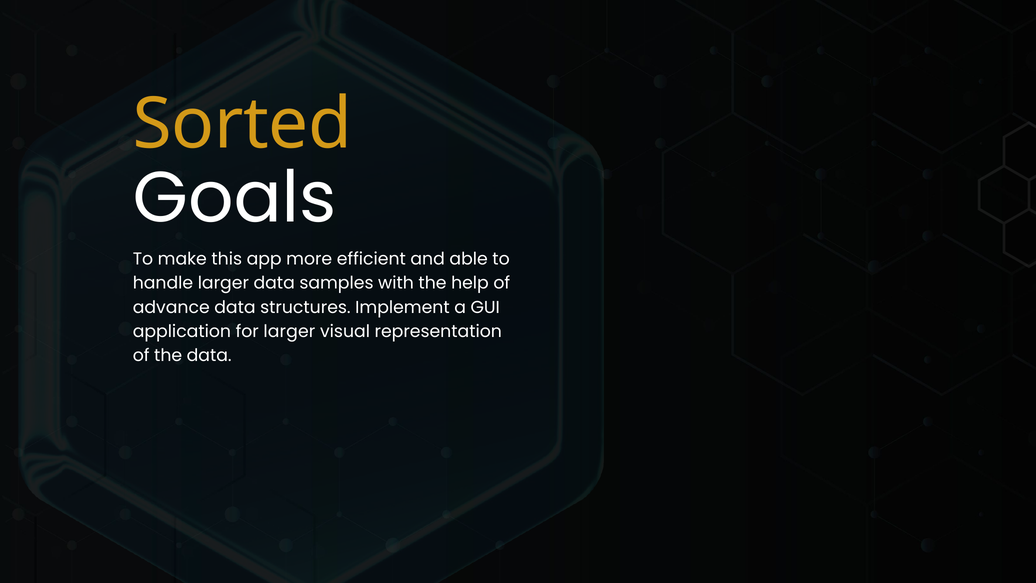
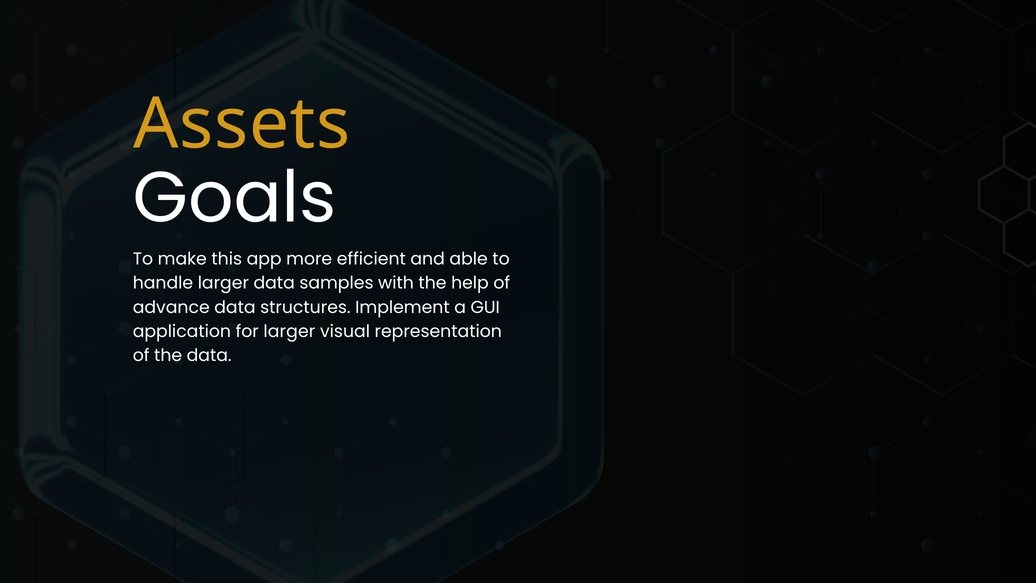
Sorted: Sorted -> Assets (242, 124)
